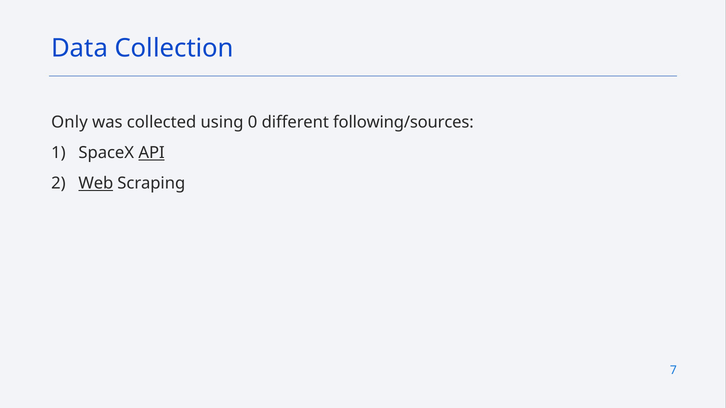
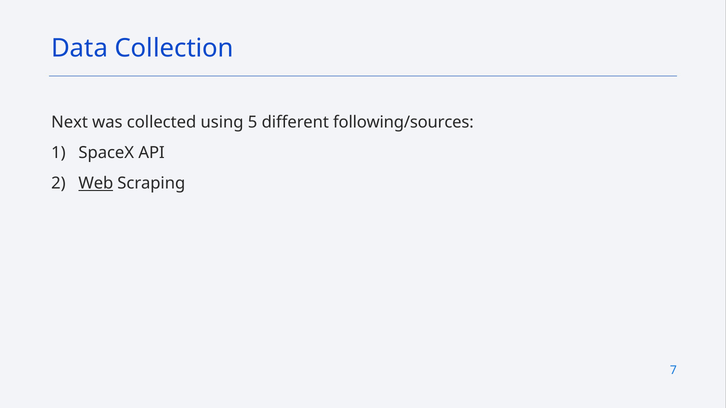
Only: Only -> Next (70, 123)
0: 0 -> 5 (253, 123)
API underline: present -> none (152, 153)
